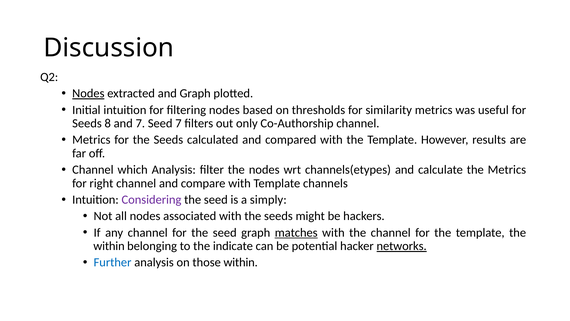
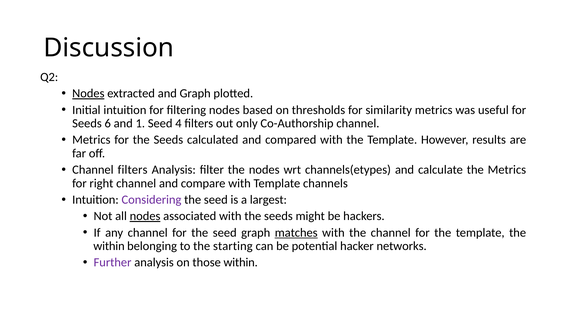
8: 8 -> 6 (108, 123)
and 7: 7 -> 1 (140, 123)
Seed 7: 7 -> 4 (178, 123)
Channel which: which -> filters (133, 170)
simply: simply -> largest (268, 199)
nodes underline: none -> present (145, 216)
indicate: indicate -> starting (233, 246)
networks underline: present -> none (402, 246)
Further colour: blue -> purple (113, 262)
